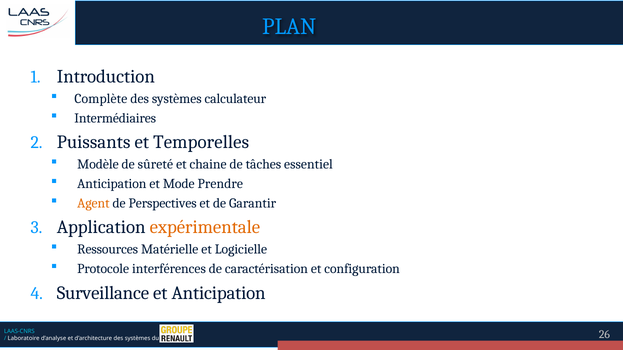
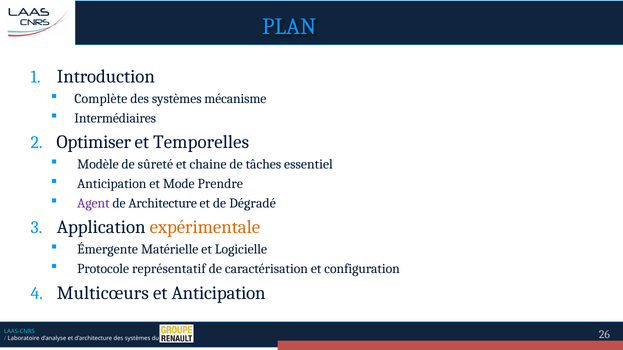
calculateur: calculateur -> mécanisme (235, 99)
Puissants: Puissants -> Optimiser (94, 142)
Agent colour: orange -> purple (93, 204)
Perspectives: Perspectives -> Architecture (163, 204)
Garantir: Garantir -> Dégradé (253, 204)
Ressources: Ressources -> Émergente (108, 250)
interférences: interférences -> représentatif (169, 269)
Surveillance: Surveillance -> Multicœurs (103, 293)
